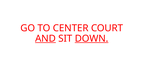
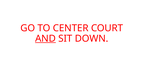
DOWN underline: present -> none (92, 39)
